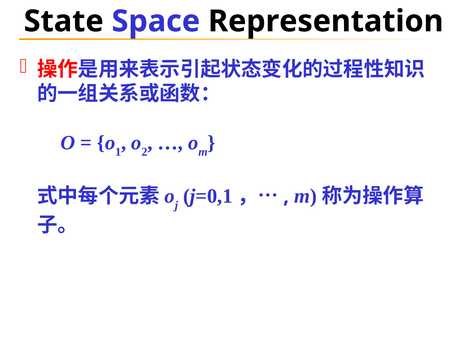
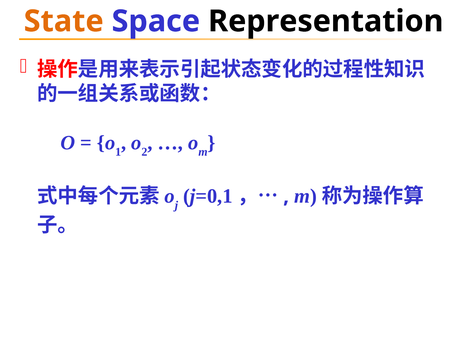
State colour: black -> orange (64, 21)
